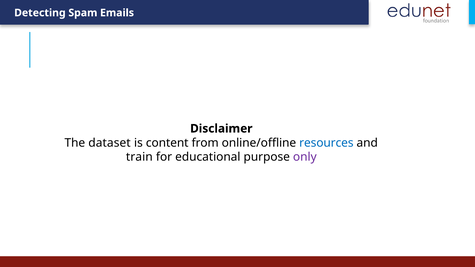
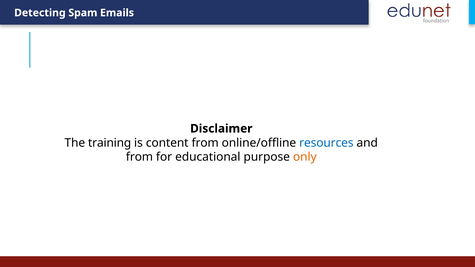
dataset: dataset -> training (110, 143)
train: train -> from (139, 157)
only colour: purple -> orange (305, 157)
